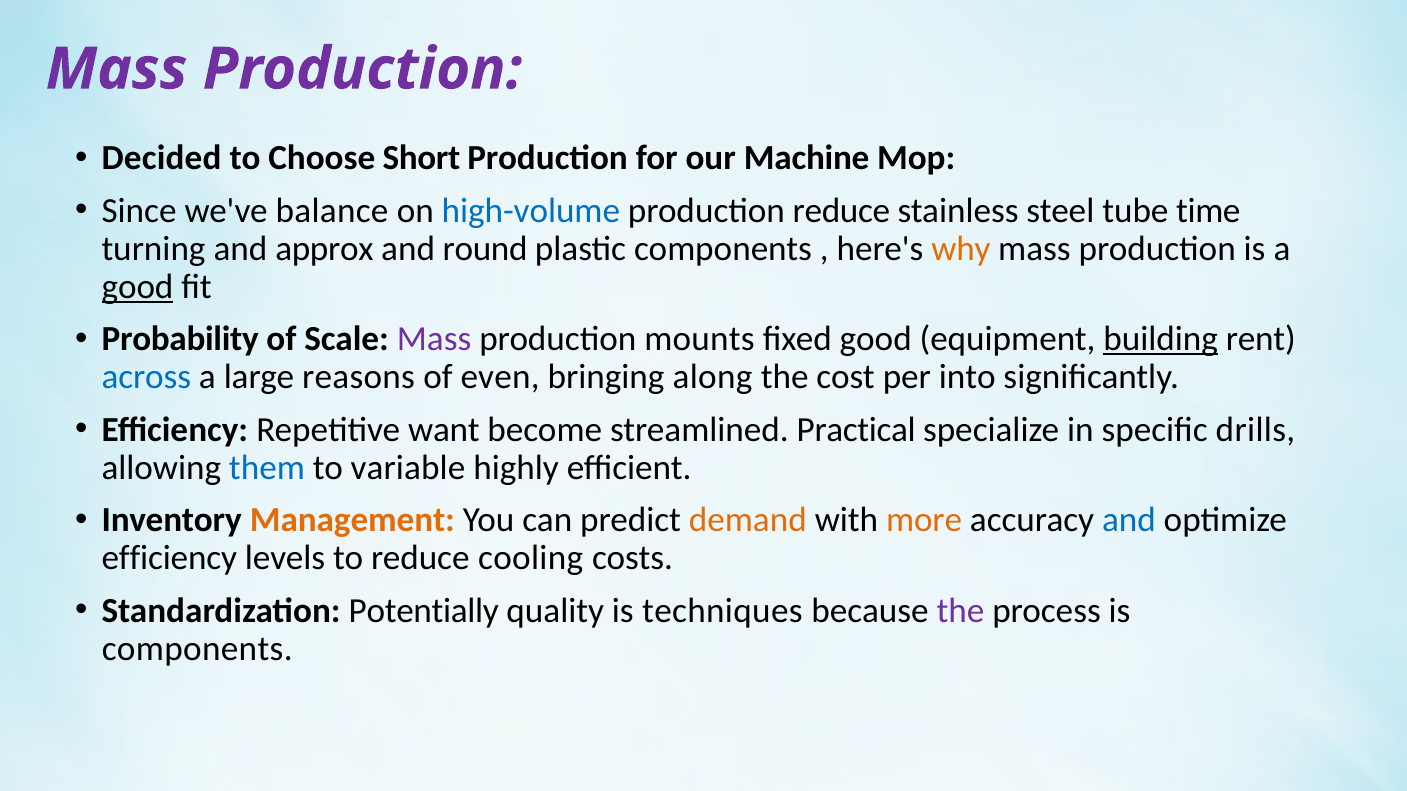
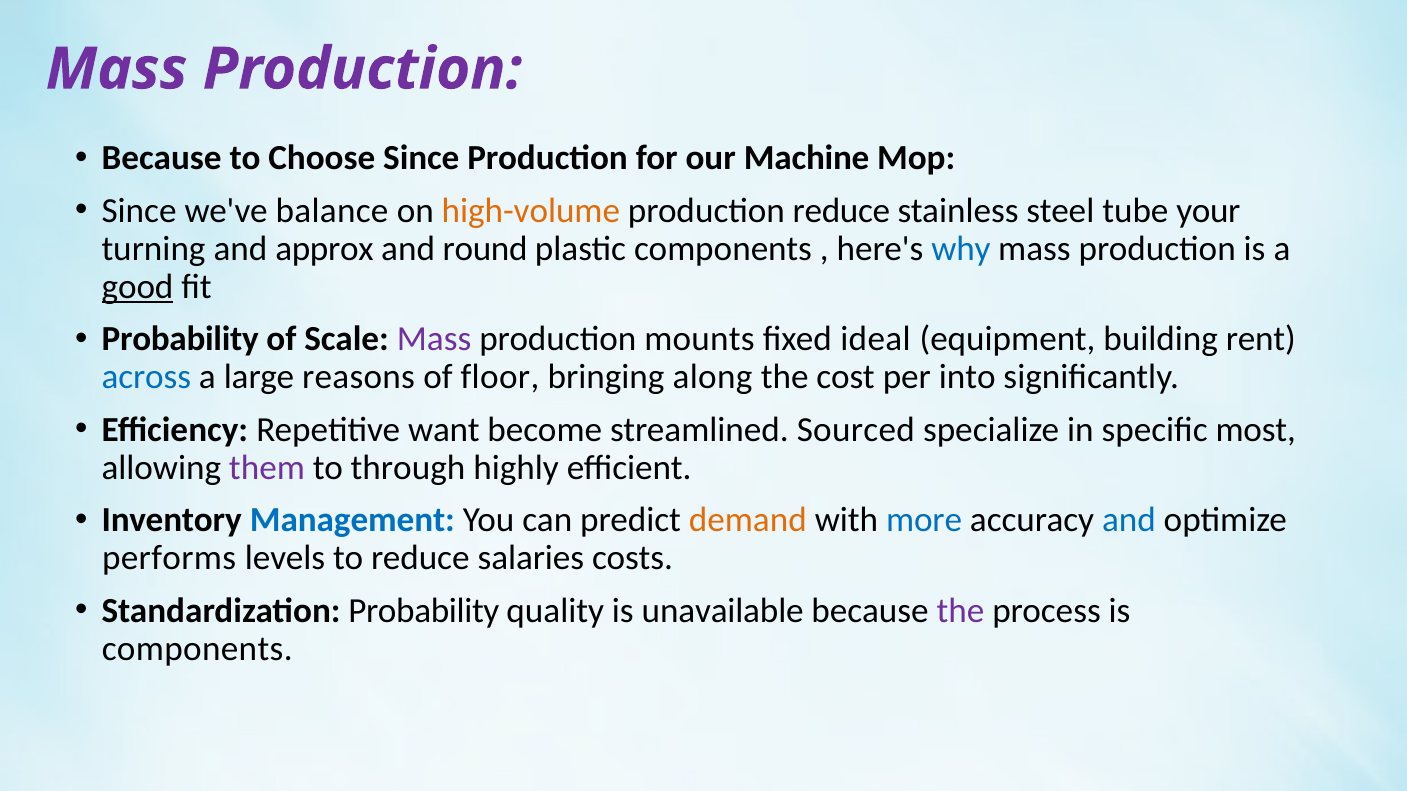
Decided: Decided -> Because (162, 158)
Choose Short: Short -> Since (421, 158)
high-volume colour: blue -> orange (531, 211)
time: time -> your (1208, 211)
why colour: orange -> blue (961, 249)
fixed good: good -> ideal (876, 339)
building underline: present -> none (1161, 339)
even: even -> floor (500, 377)
Practical: Practical -> Sourced (856, 430)
drills: drills -> most (1256, 430)
them colour: blue -> purple (267, 468)
variable: variable -> through (408, 468)
Management colour: orange -> blue (352, 520)
more colour: orange -> blue (924, 520)
efficiency: efficiency -> performs (169, 558)
cooling: cooling -> salaries (531, 558)
Standardization Potentially: Potentially -> Probability (424, 611)
techniques: techniques -> unavailable (723, 611)
